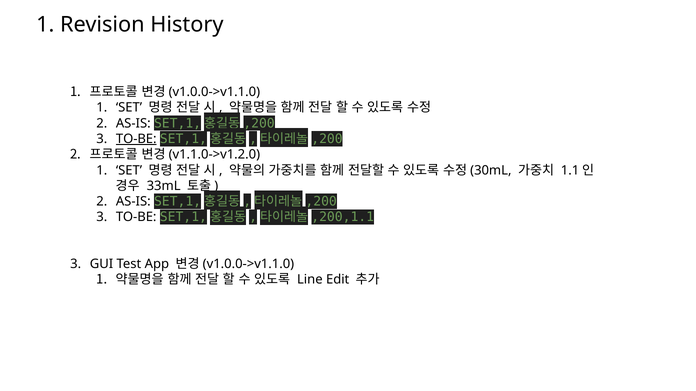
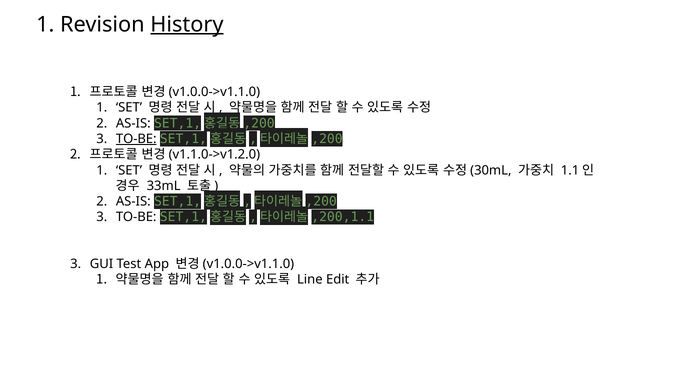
History underline: none -> present (187, 24)
